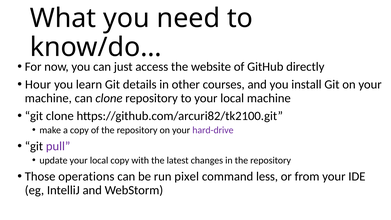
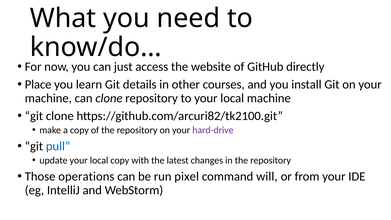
Hour: Hour -> Place (38, 84)
pull colour: purple -> blue (58, 146)
less: less -> will (267, 176)
